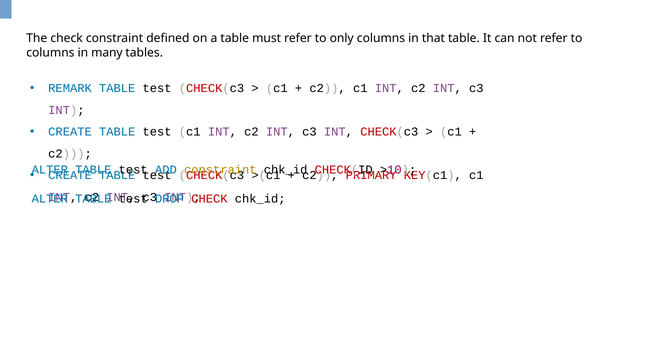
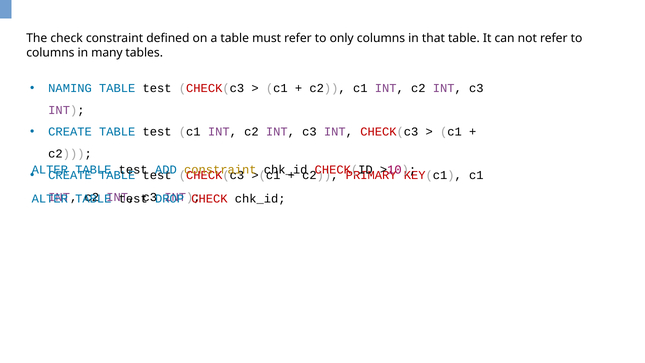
REMARK: REMARK -> NAMING (70, 88)
